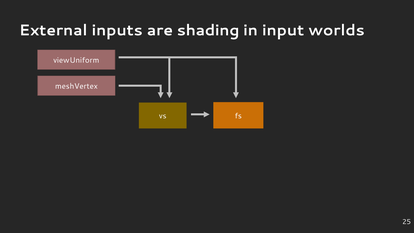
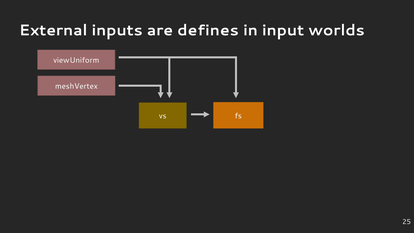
shading: shading -> defines (208, 30)
